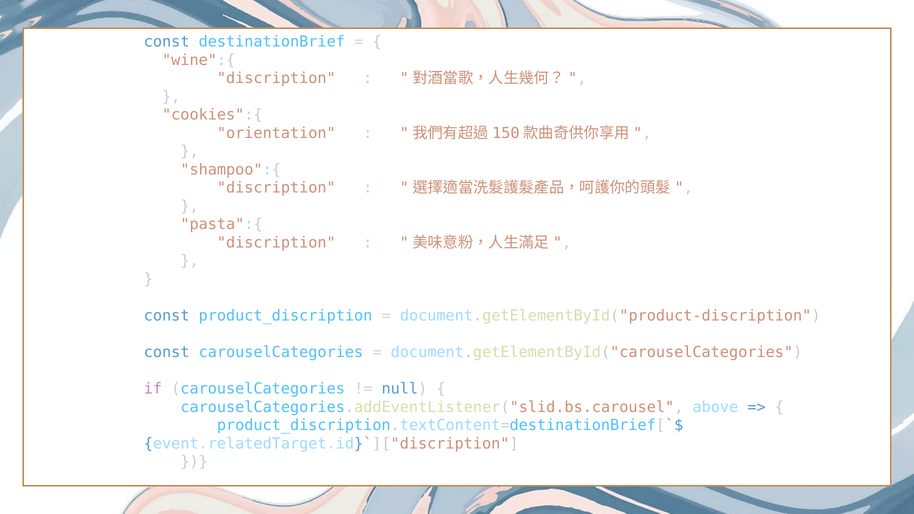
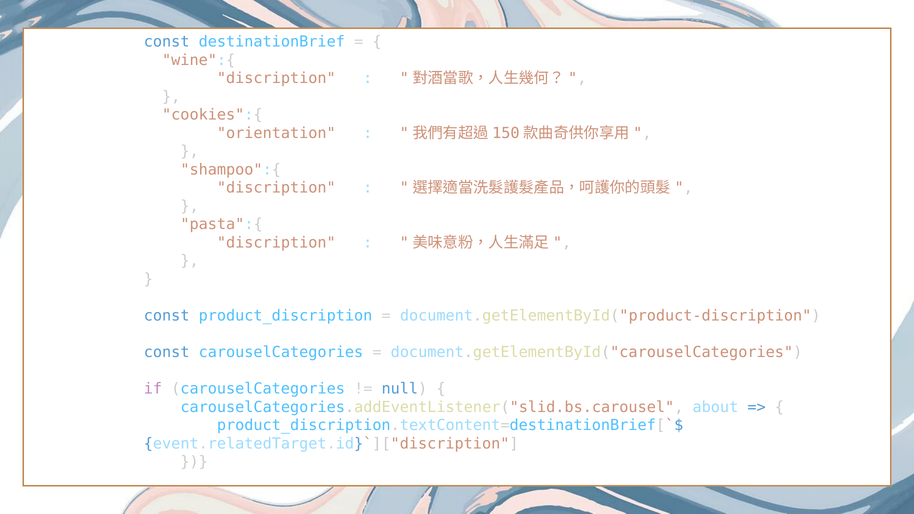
above: above -> about (715, 407)
